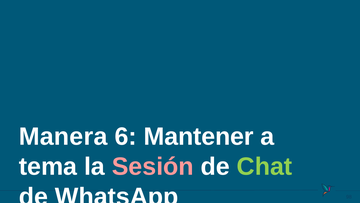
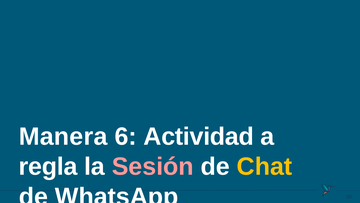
Mantener: Mantener -> Actividad (199, 136)
tema: tema -> regla (48, 166)
Chat colour: light green -> yellow (264, 166)
